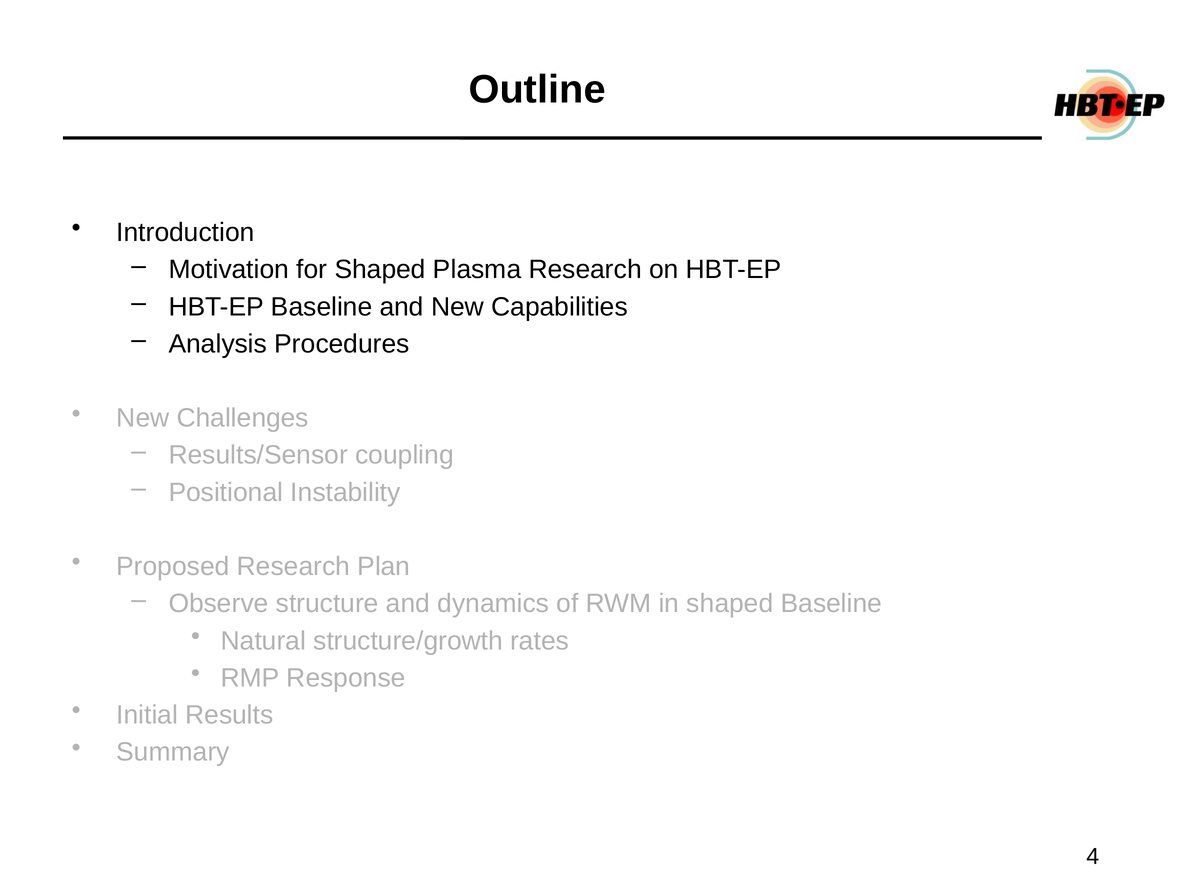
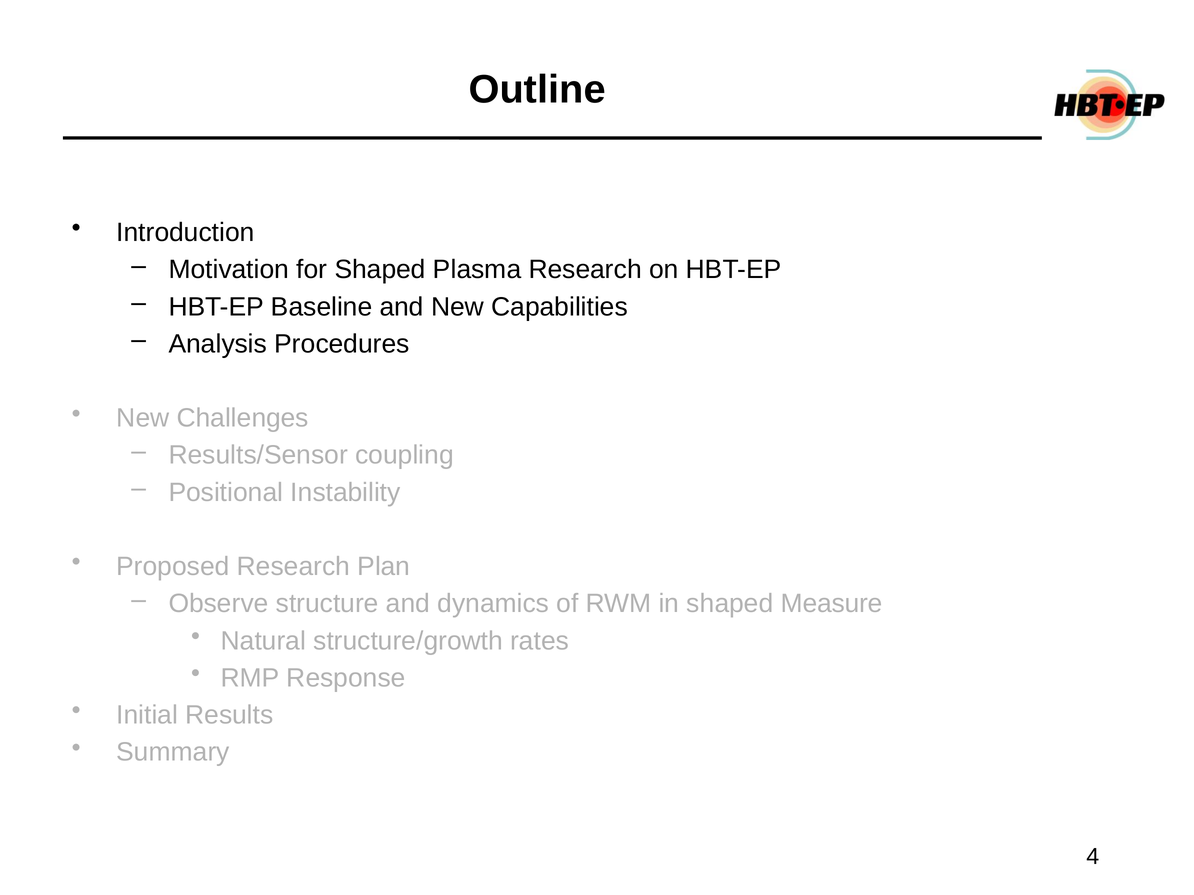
shaped Baseline: Baseline -> Measure (832, 604)
